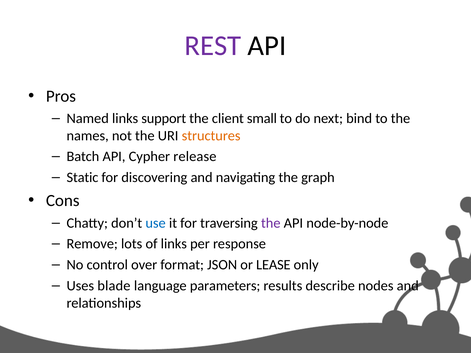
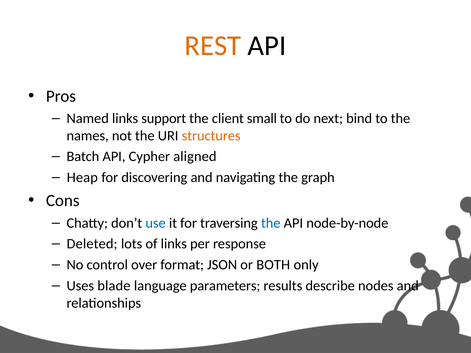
REST colour: purple -> orange (213, 46)
release: release -> aligned (195, 157)
Static: Static -> Heap (82, 178)
the colour: purple -> blue (271, 223)
Remove: Remove -> Deleted (92, 244)
LEASE: LEASE -> BOTH (273, 265)
